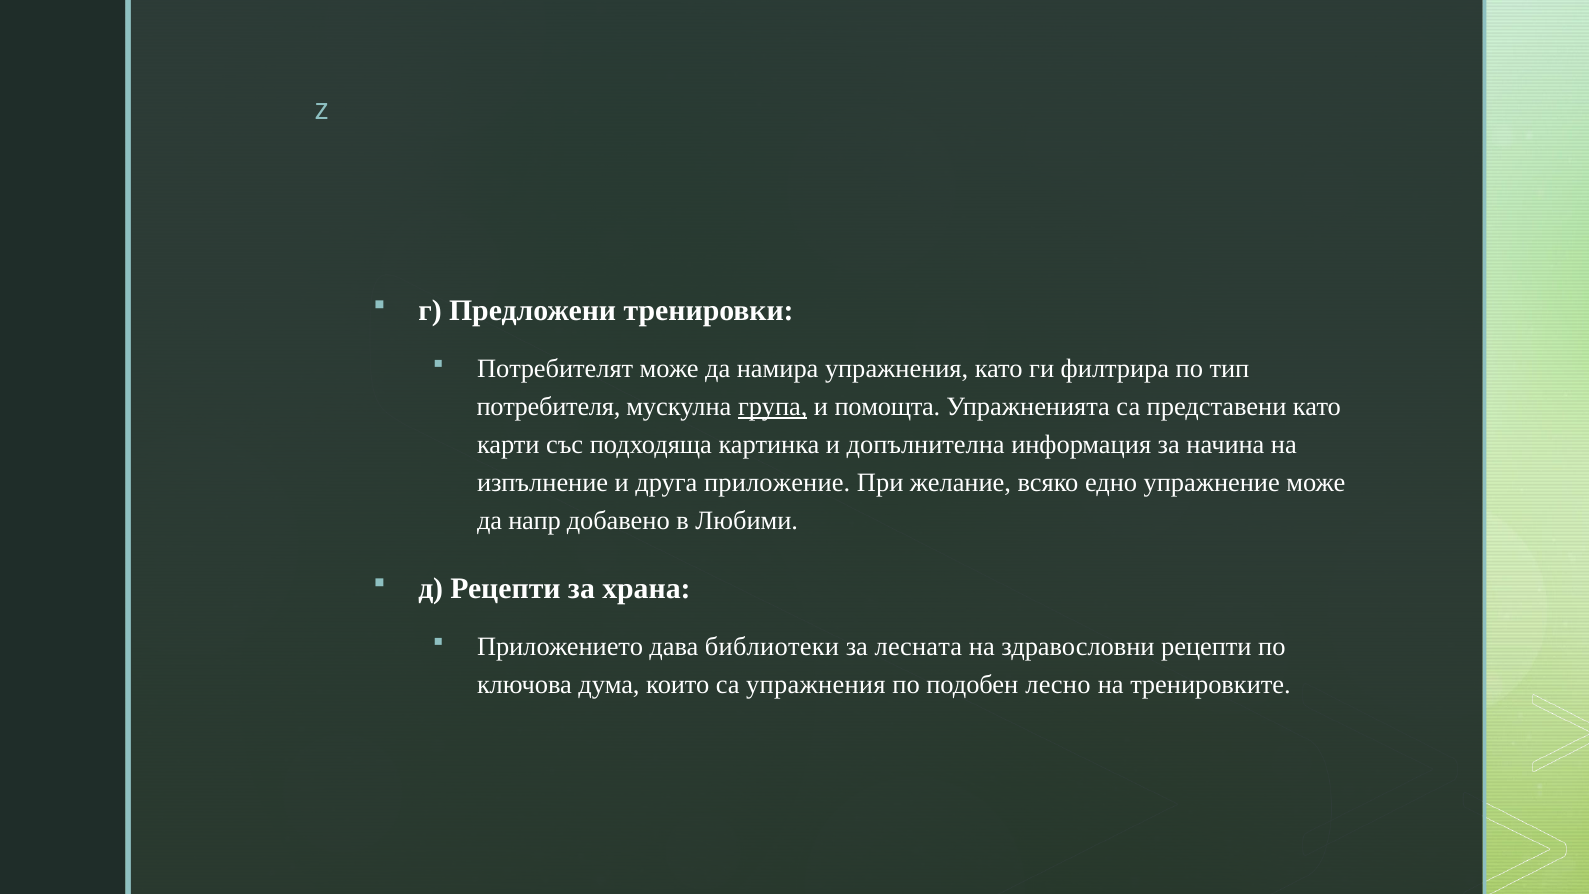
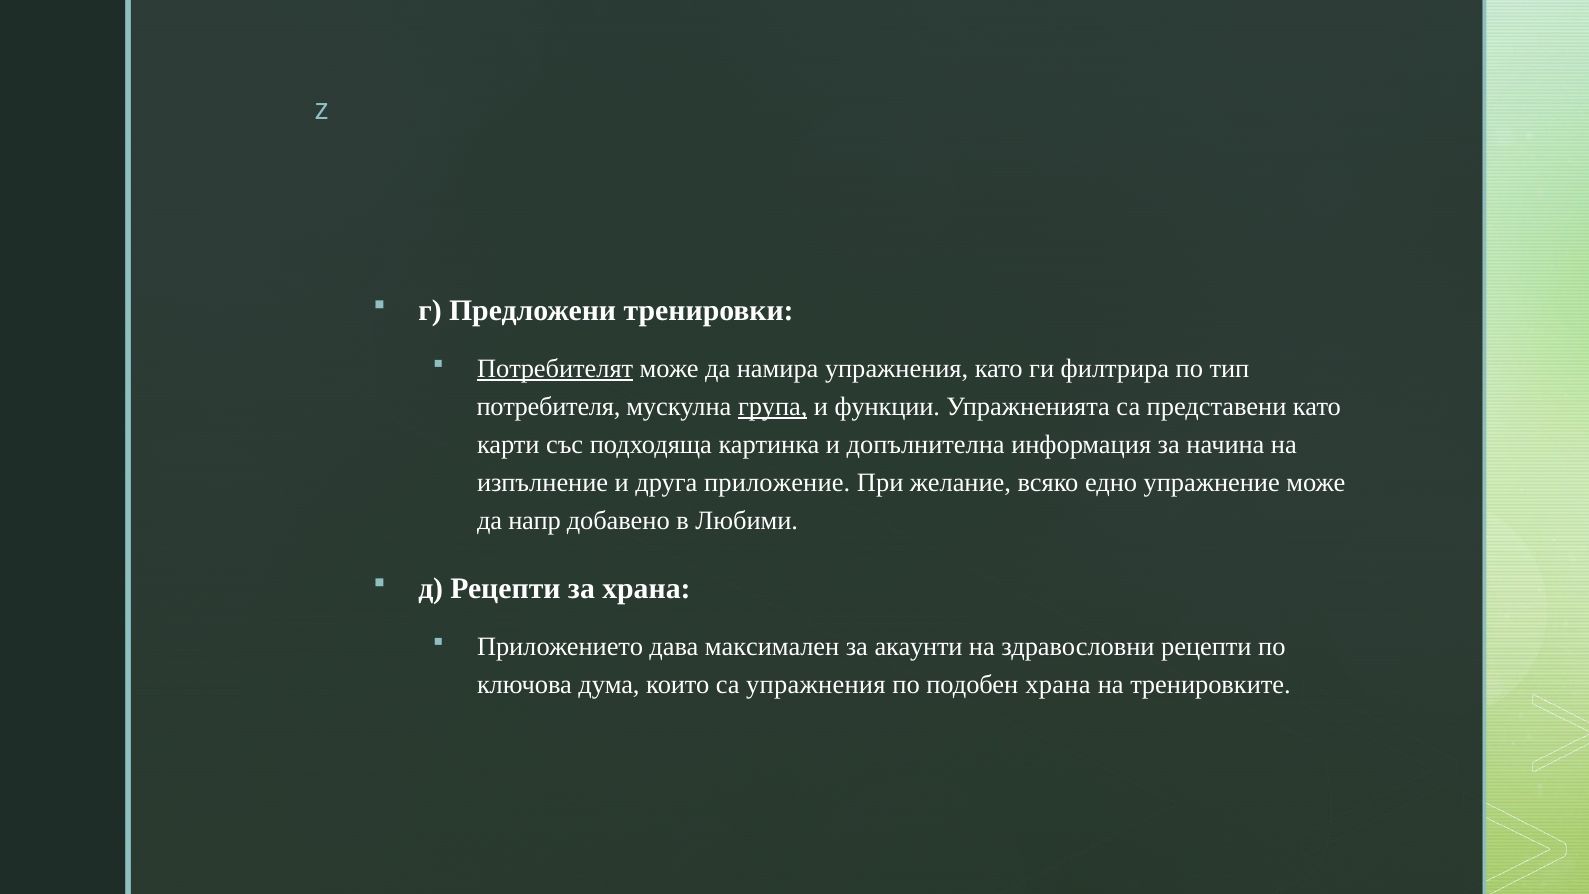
Потребителят underline: none -> present (555, 368)
помощта: помощта -> функции (887, 406)
библиотеки: библиотеки -> максимален (772, 646)
лесната: лесната -> акаунти (919, 646)
подобен лесно: лесно -> храна (1058, 684)
